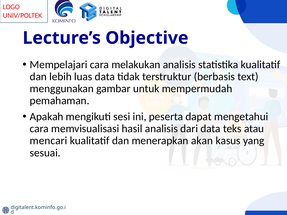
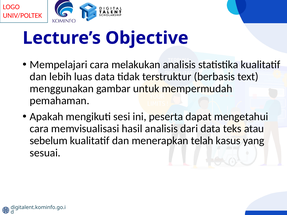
mencari: mencari -> sebelum (49, 141)
akan: akan -> telah (202, 141)
